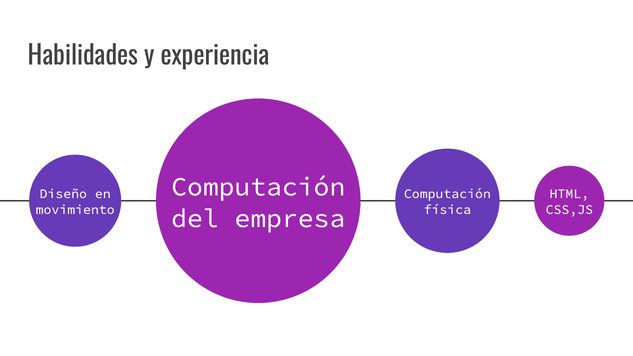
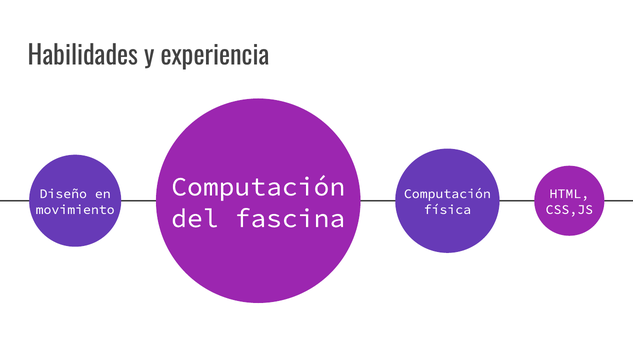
empresa: empresa -> fascina (290, 218)
